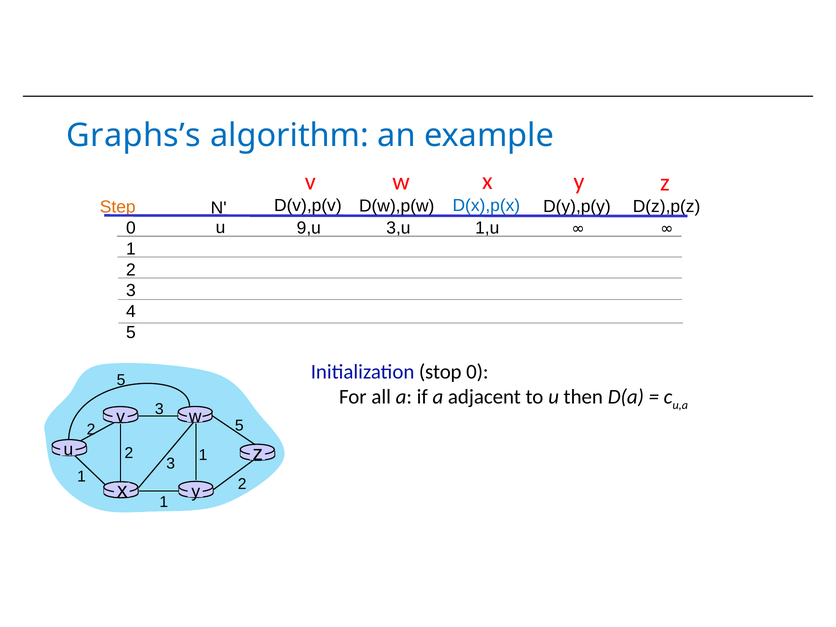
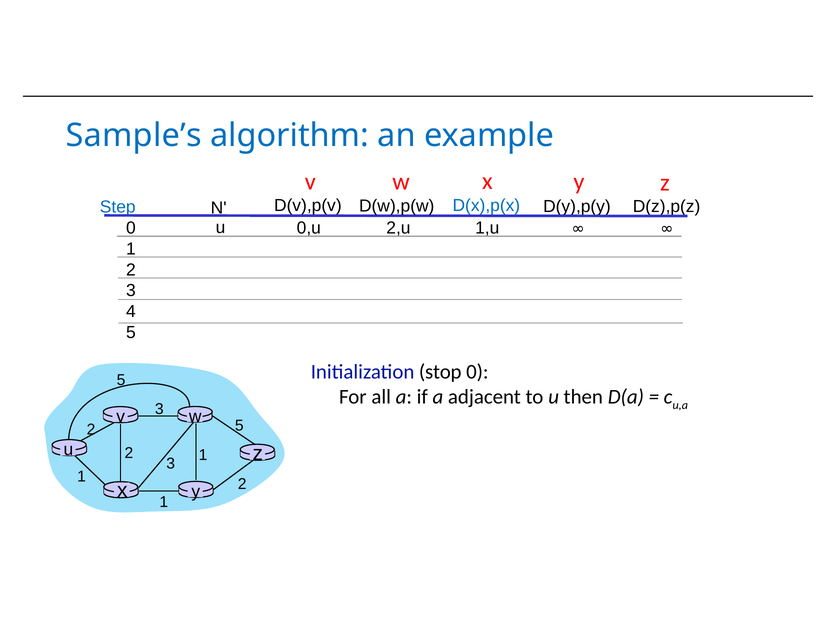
Graphs’s: Graphs’s -> Sample’s (134, 136)
Step colour: orange -> blue (118, 207)
3,u: 3,u -> 2,u (398, 228)
9,u: 9,u -> 0,u (309, 228)
